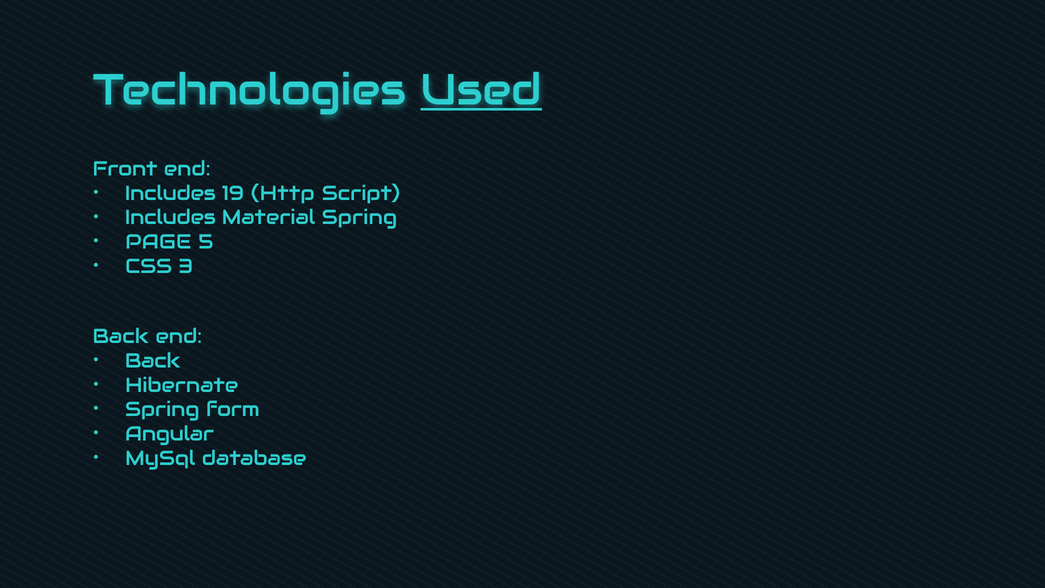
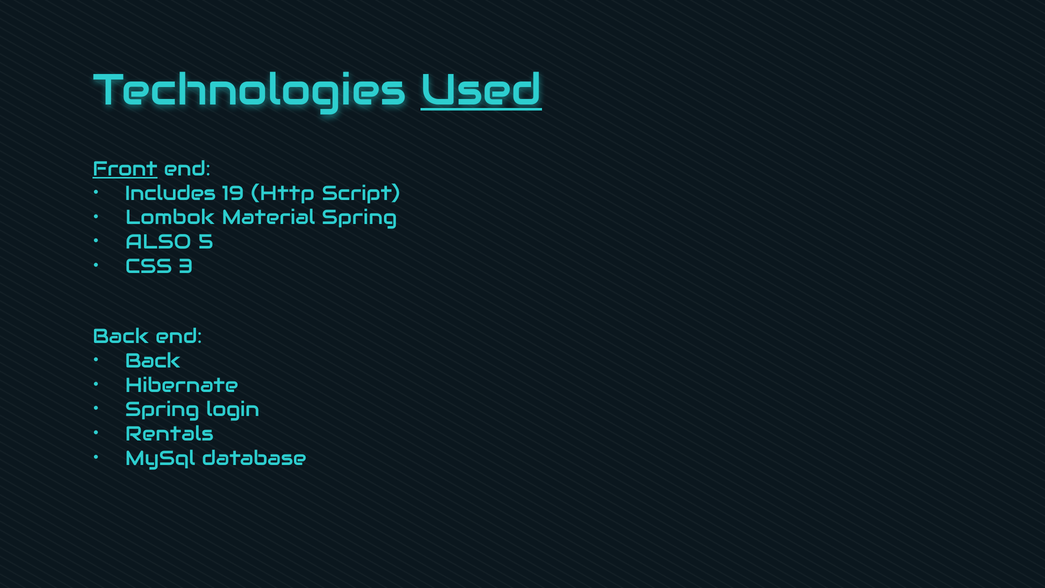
Front underline: none -> present (125, 169)
Includes: Includes -> Lombok (170, 218)
PAGE: PAGE -> ALSO (158, 242)
form: form -> login (233, 410)
Angular: Angular -> Rentals (169, 434)
